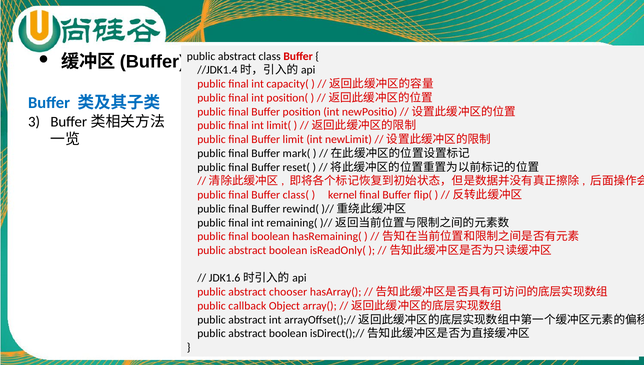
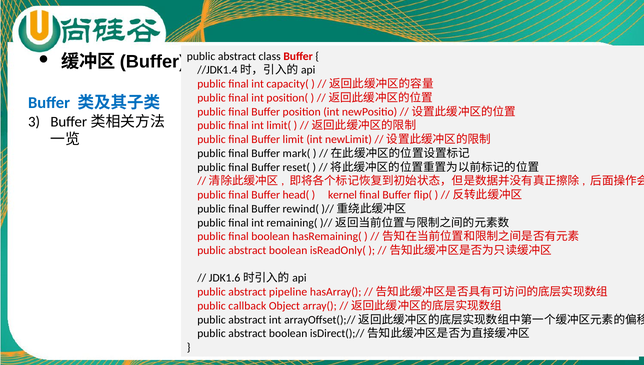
class(: class( -> head( (296, 195)
chooser: chooser -> pipeline (288, 292)
